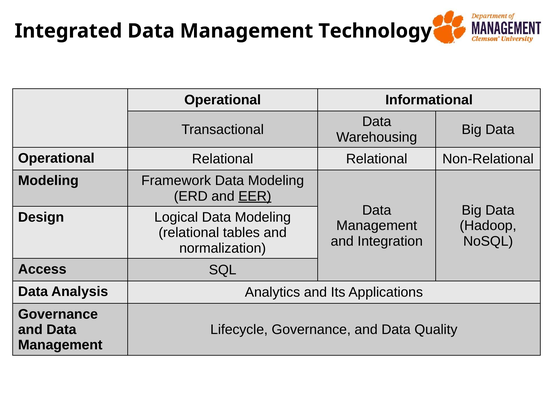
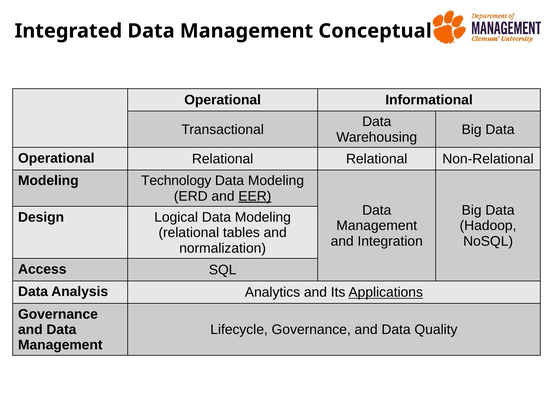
Technology: Technology -> Conceptual (375, 31)
Framework: Framework -> Technology (176, 181)
Applications underline: none -> present (386, 292)
